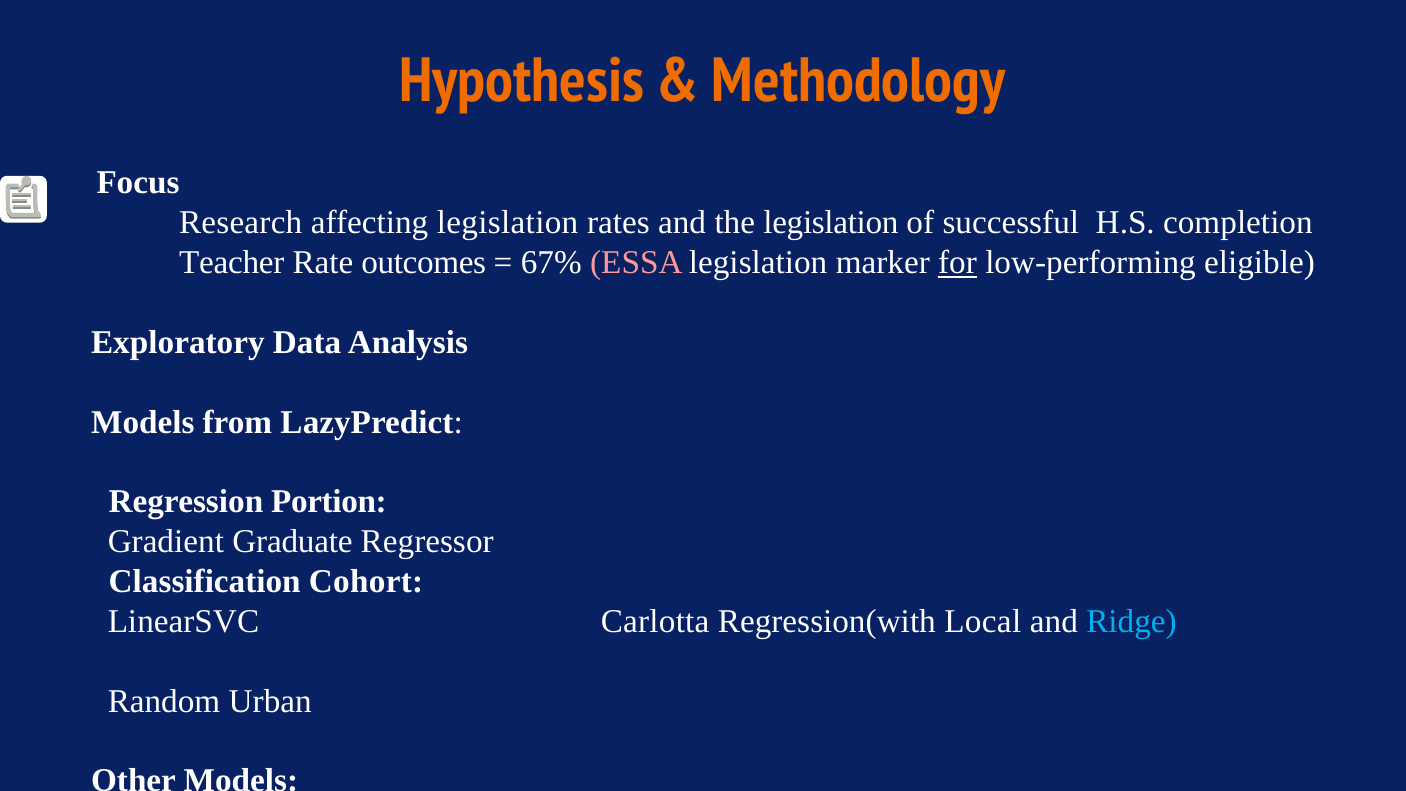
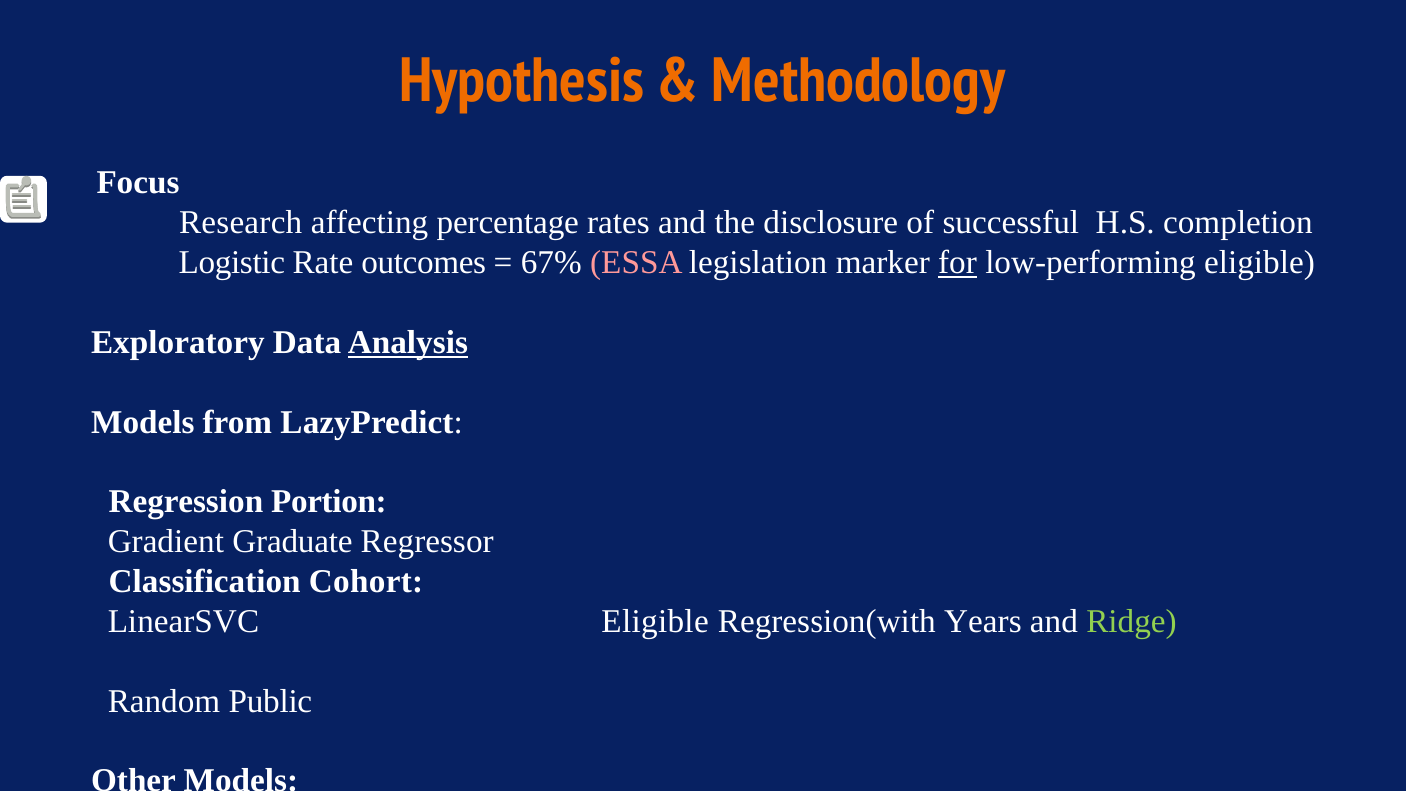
affecting legislation: legislation -> percentage (508, 223)
the legislation: legislation -> disclosure (831, 223)
Teacher: Teacher -> Logistic (232, 263)
Analysis underline: none -> present (408, 342)
LinearSVC Carlotta: Carlotta -> Eligible (655, 621)
Local: Local -> Years (983, 621)
Ridge colour: light blue -> light green (1132, 621)
Urban: Urban -> Public (270, 701)
